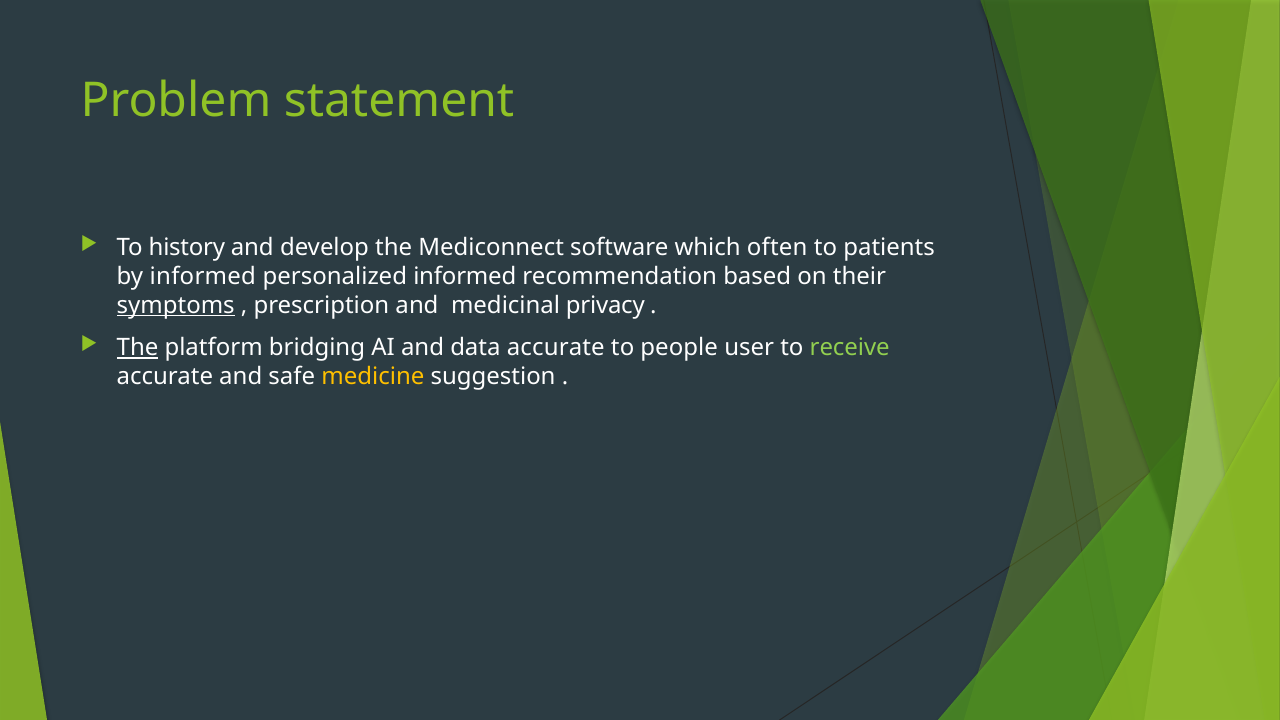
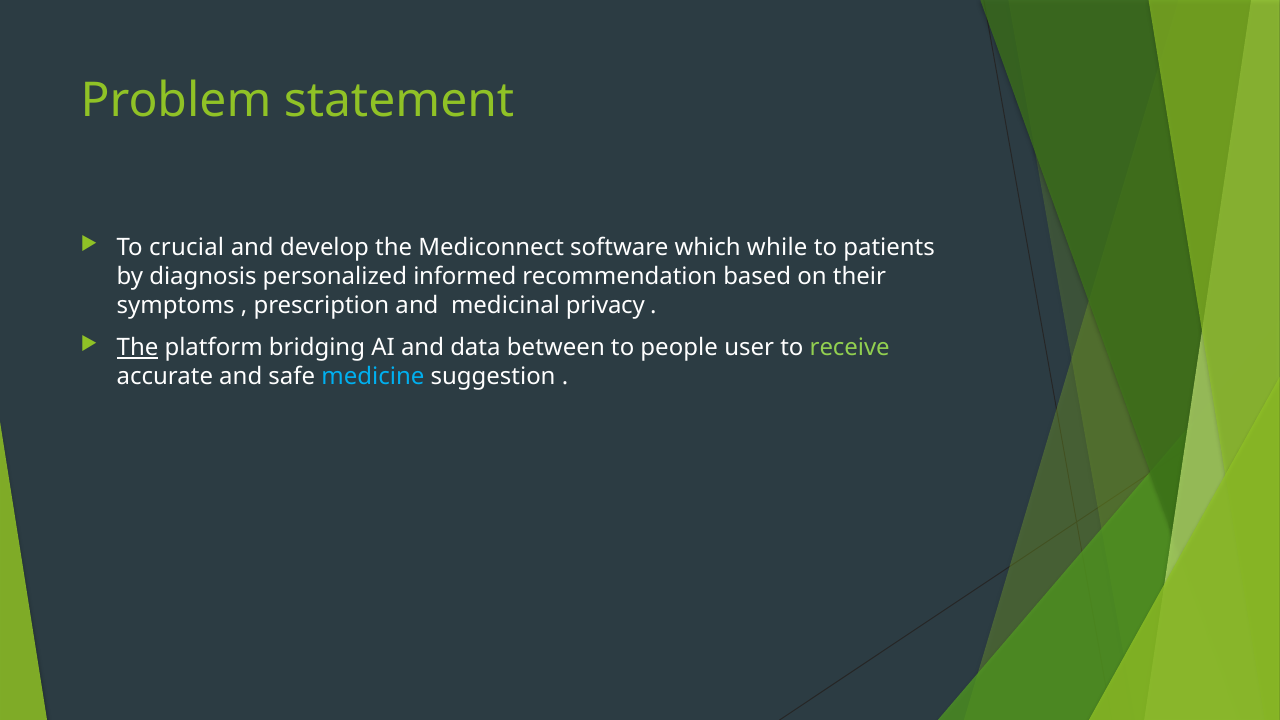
history: history -> crucial (187, 248)
often: often -> while (777, 248)
by informed: informed -> diagnosis (203, 277)
symptoms underline: present -> none (176, 305)
data accurate: accurate -> between (556, 347)
medicine colour: yellow -> light blue (373, 376)
